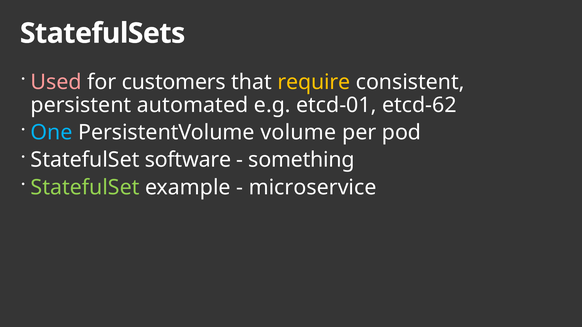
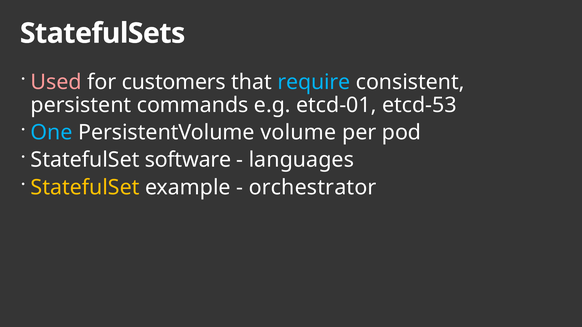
require colour: yellow -> light blue (314, 82)
automated: automated -> commands (193, 105)
etcd-62: etcd-62 -> etcd-53 (419, 105)
something: something -> languages (301, 160)
StatefulSet colour: light green -> yellow (85, 188)
microservice: microservice -> orchestrator (313, 188)
